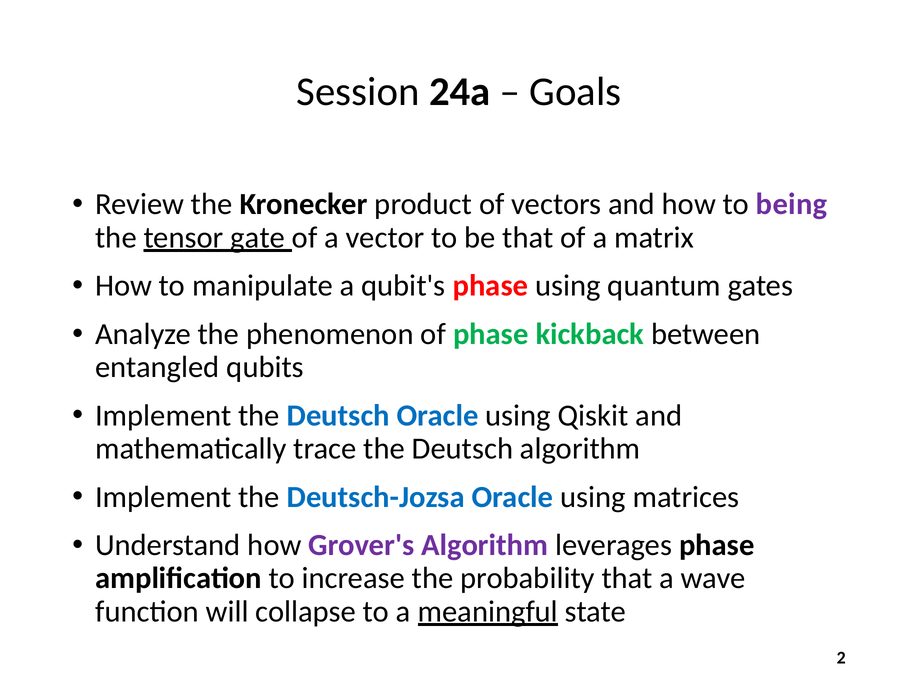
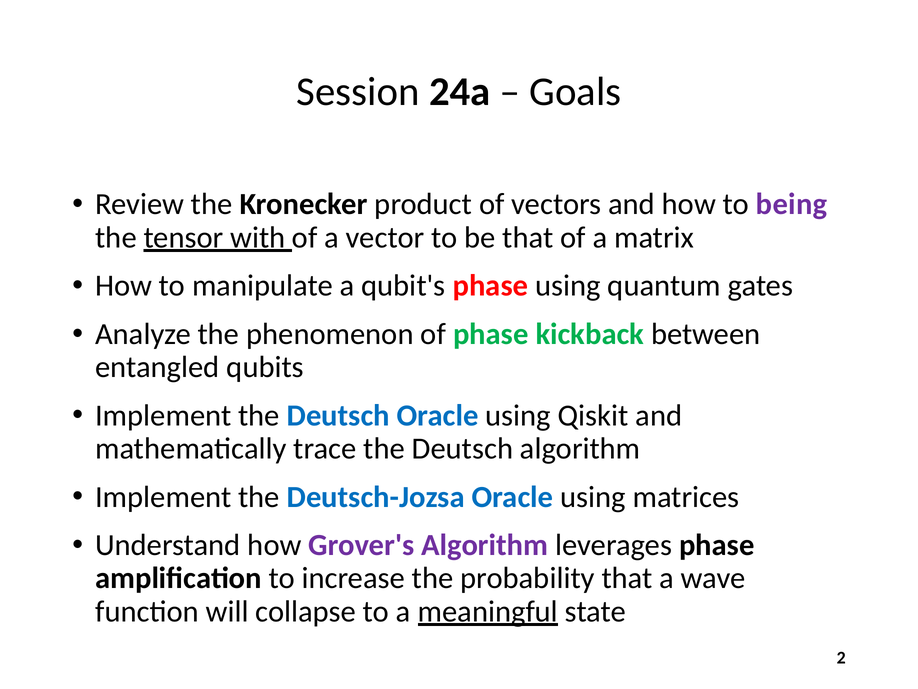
gate: gate -> with (258, 237)
